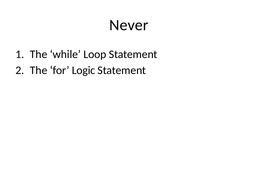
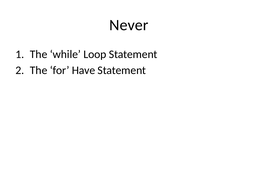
Logic: Logic -> Have (84, 70)
